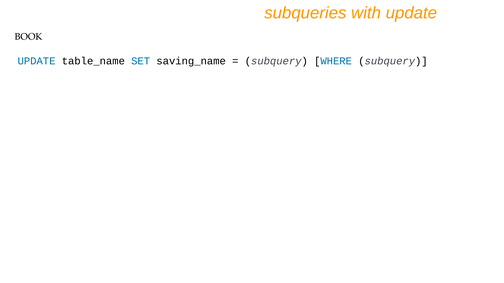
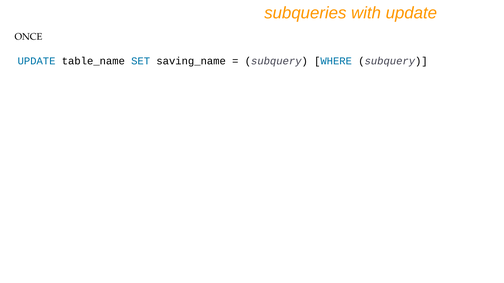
BOOK: BOOK -> ONCE (28, 37)
